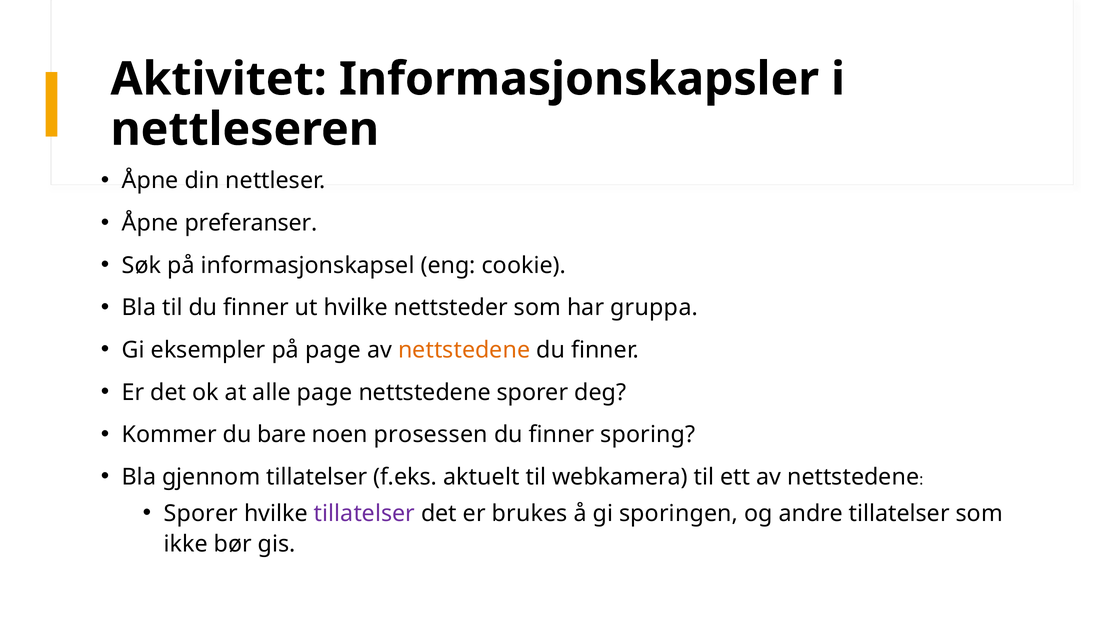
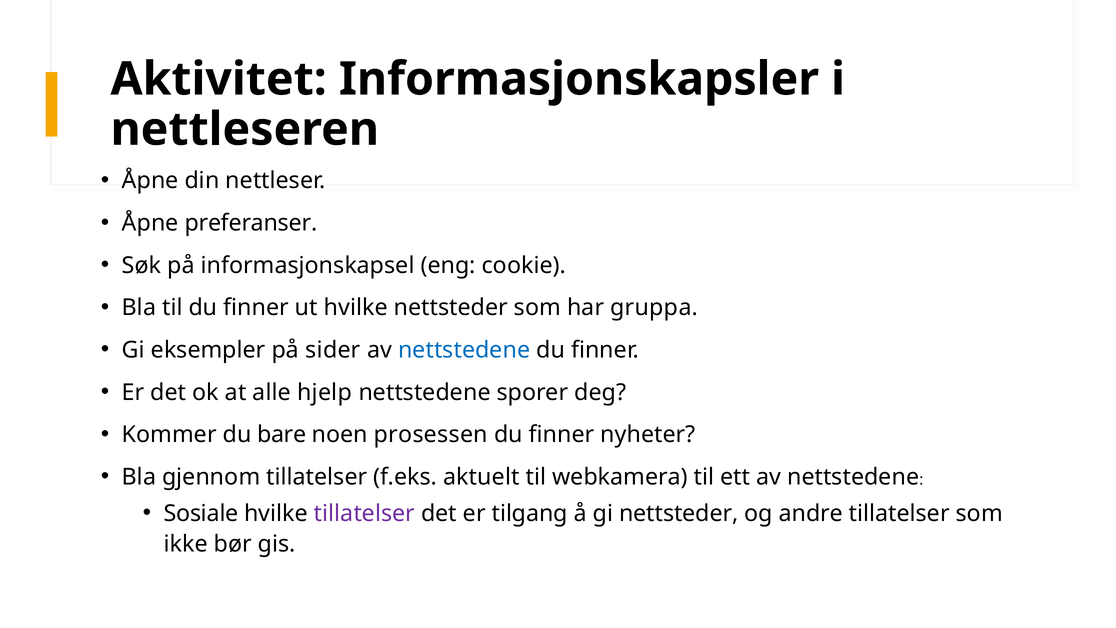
på page: page -> sider (333, 350)
nettstedene colour: orange -> blue (464, 350)
alle page: page -> hjelp (325, 392)
sporing: sporing -> nyheter (648, 435)
Sporer: Sporer -> Sosiale (201, 513)
brukes: brukes -> tilgang (530, 513)
gi sporingen: sporingen -> nettsteder (679, 513)
